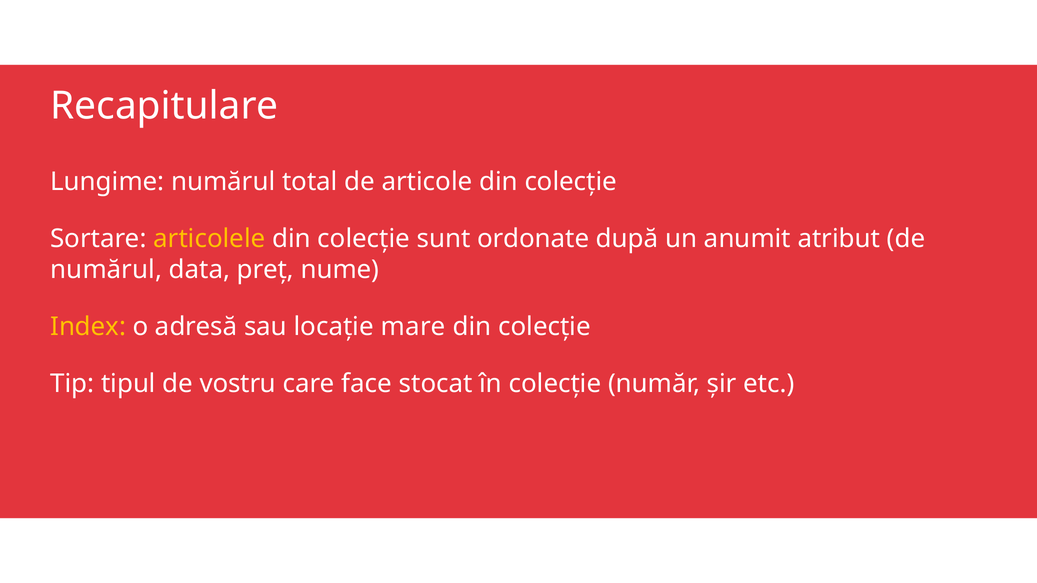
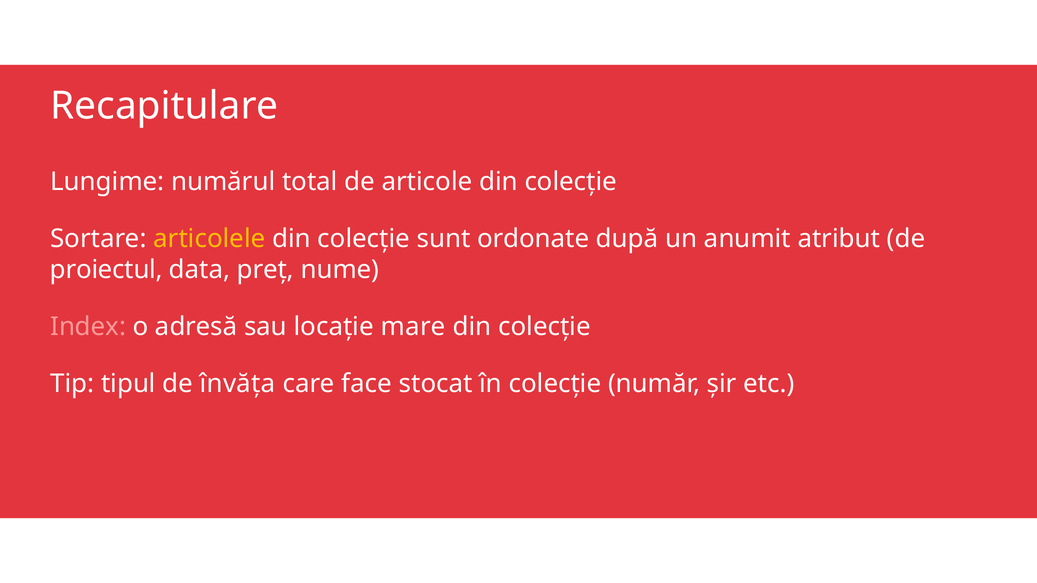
numărul: numărul -> proiectul (106, 270)
Index colour: yellow -> pink (88, 327)
vostru: vostru -> învăța (238, 384)
